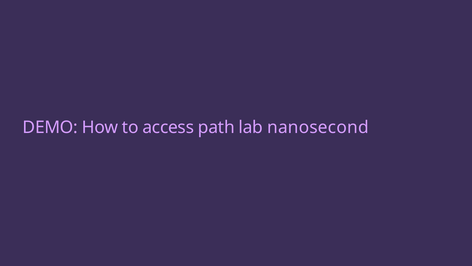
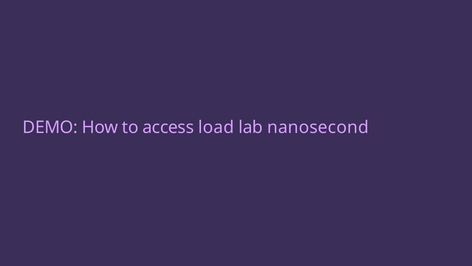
path: path -> load (216, 127)
